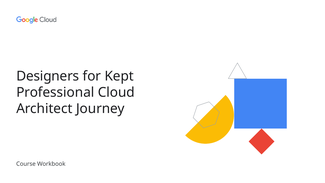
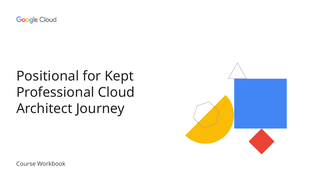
Designers: Designers -> Positional (48, 76)
